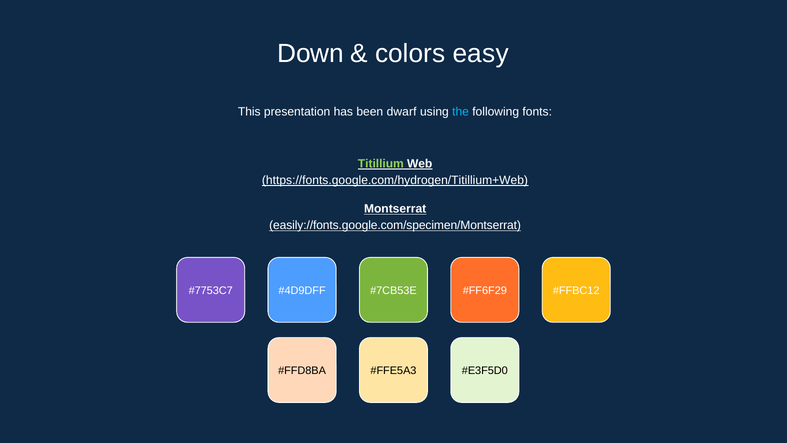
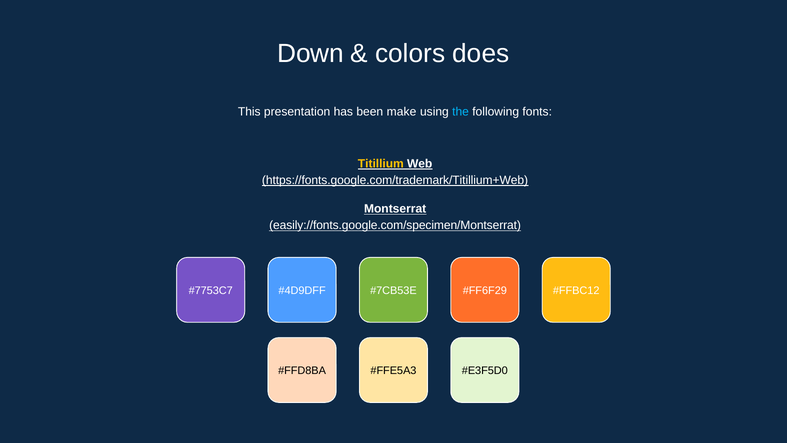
easy: easy -> does (481, 53)
dwarf: dwarf -> make (402, 112)
Titillium colour: light green -> yellow (381, 164)
https://fonts.google.com/hydrogen/Titillium+Web: https://fonts.google.com/hydrogen/Titillium+Web -> https://fonts.google.com/trademark/Titillium+Web (395, 180)
